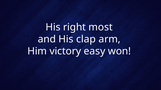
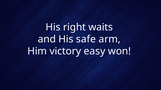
most: most -> waits (101, 27)
clap: clap -> safe (86, 39)
